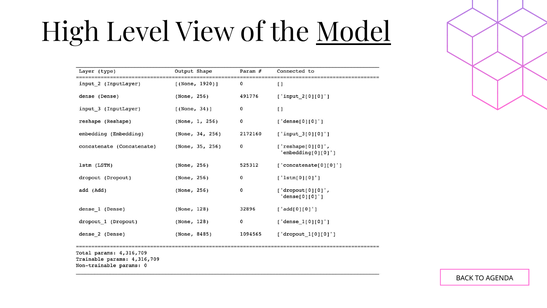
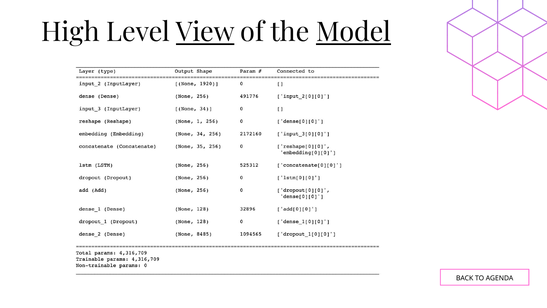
View underline: none -> present (205, 32)
